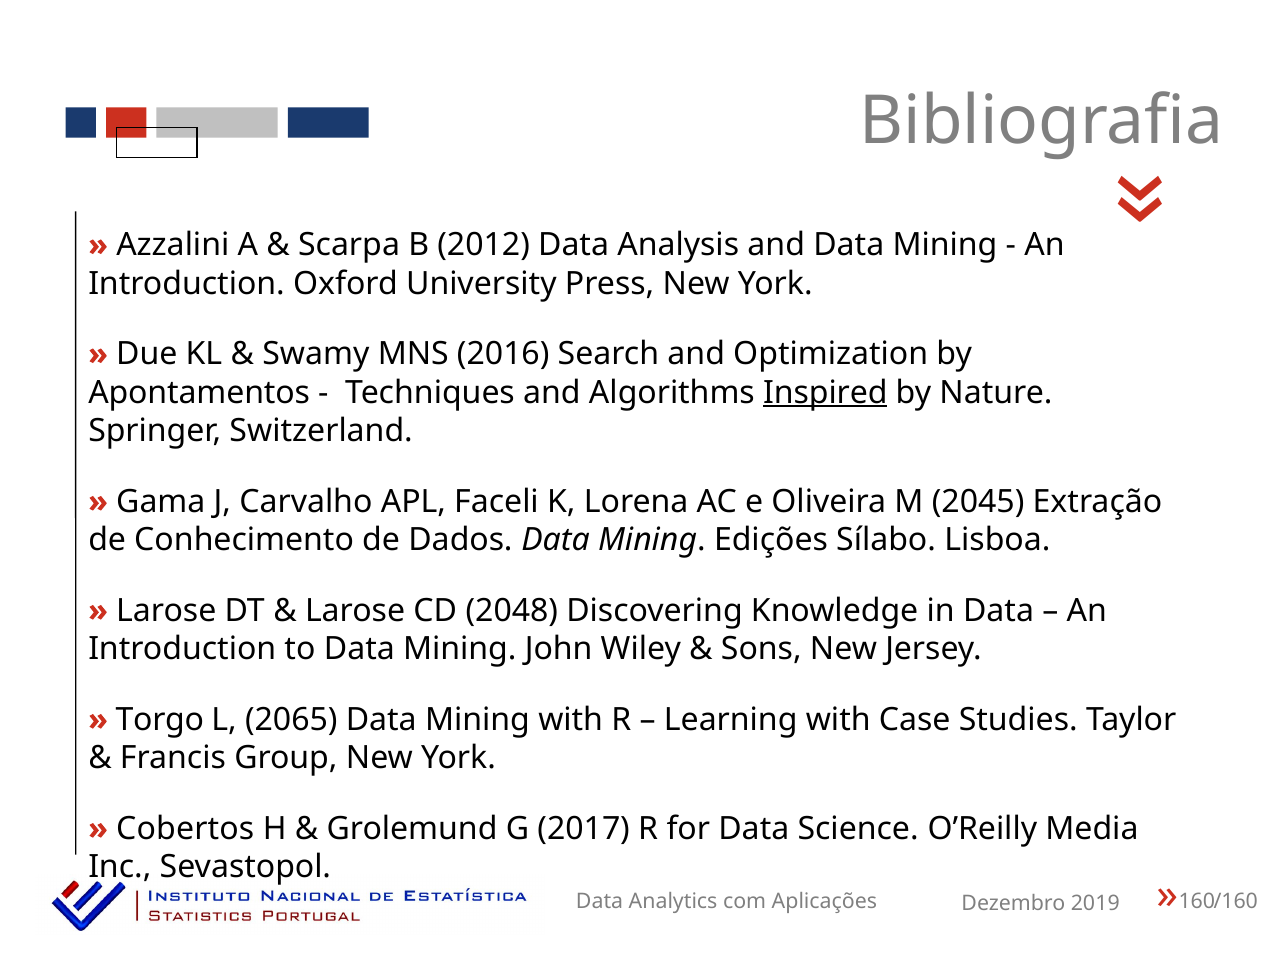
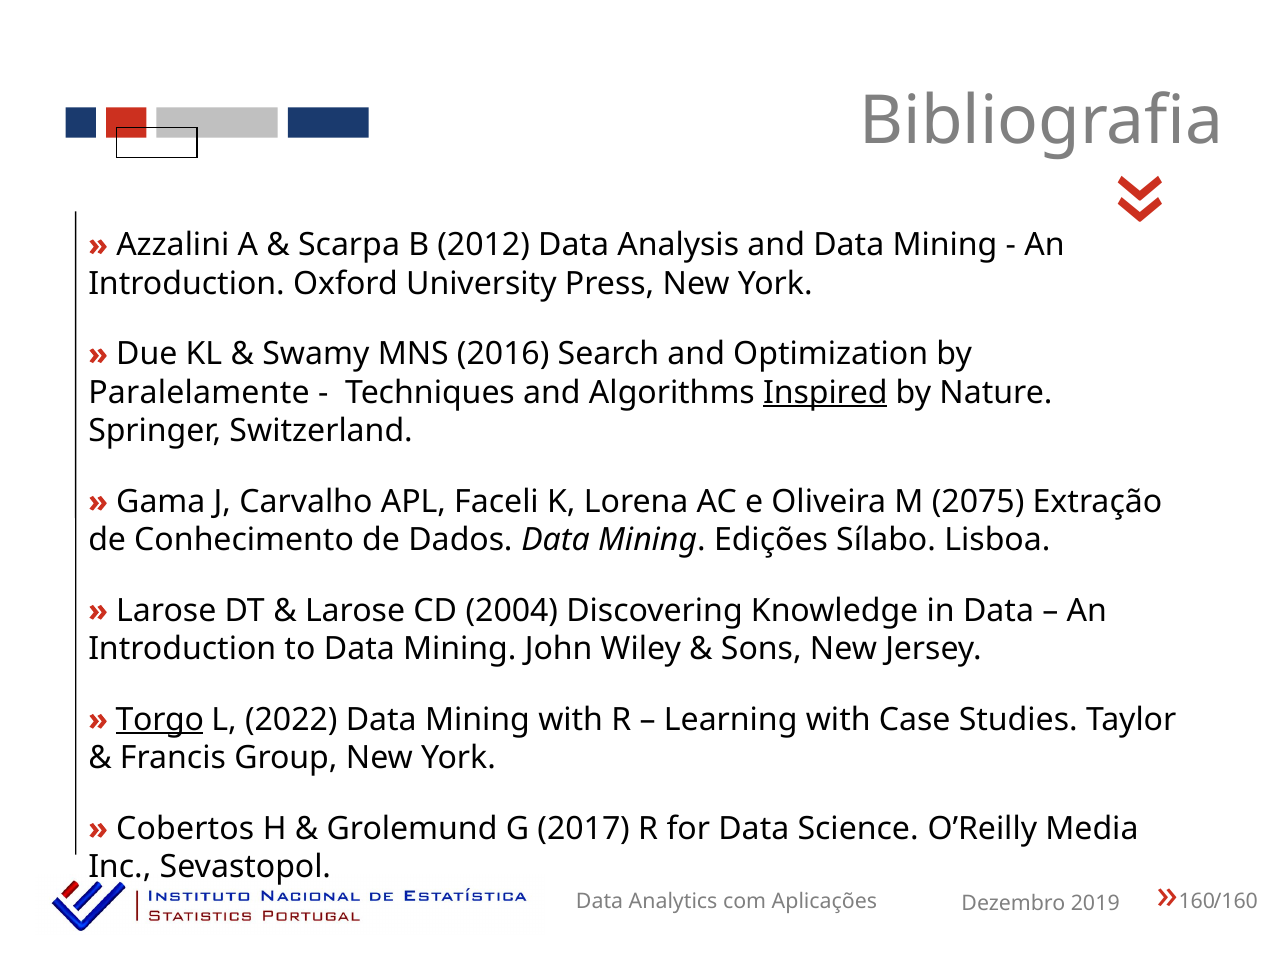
Apontamentos: Apontamentos -> Paralelamente (199, 392)
2045: 2045 -> 2075 (978, 501)
2048: 2048 -> 2004 (512, 610)
Torgo underline: none -> present (160, 719)
2065: 2065 -> 2022 (291, 719)
